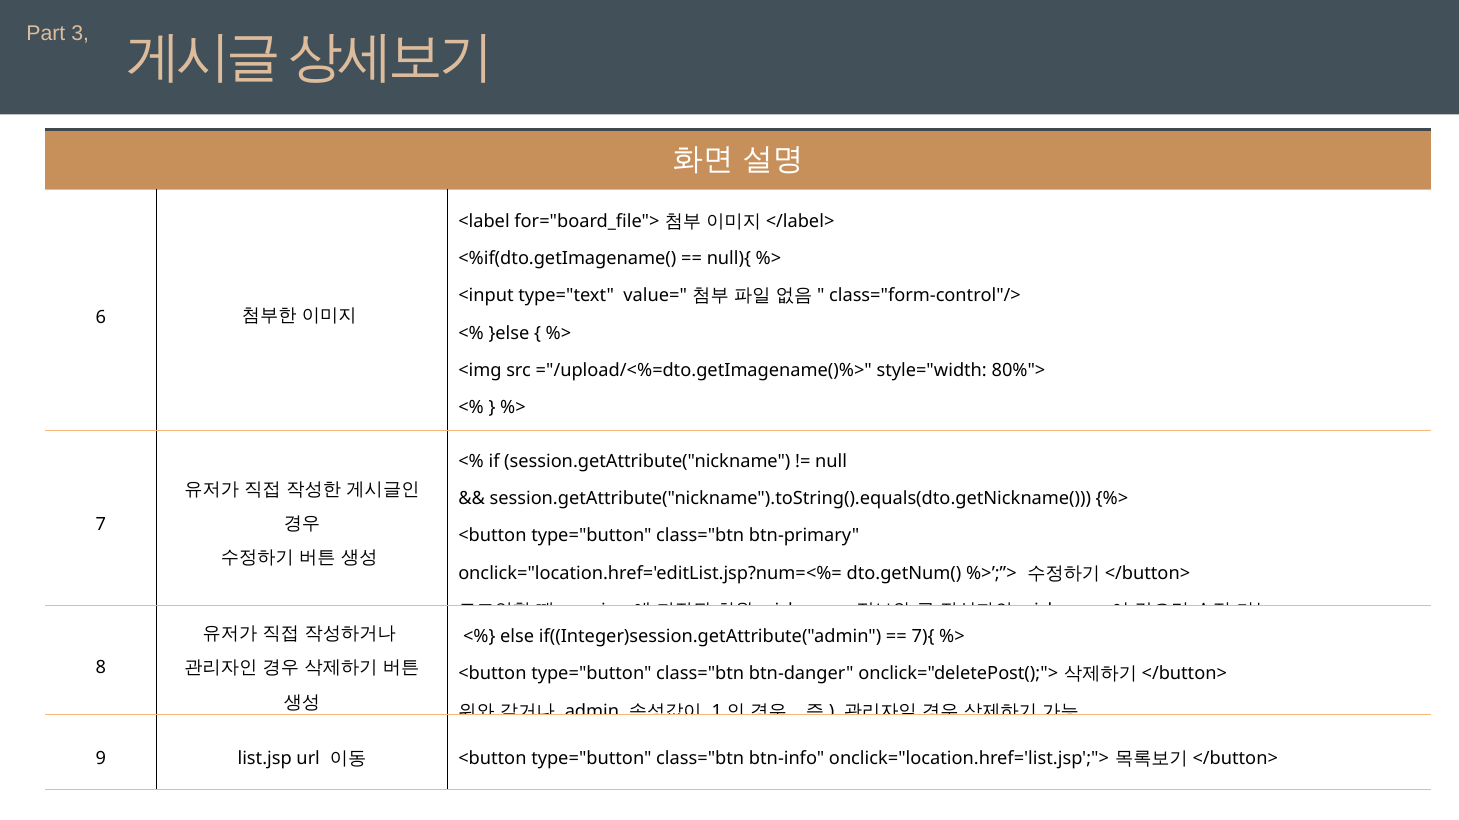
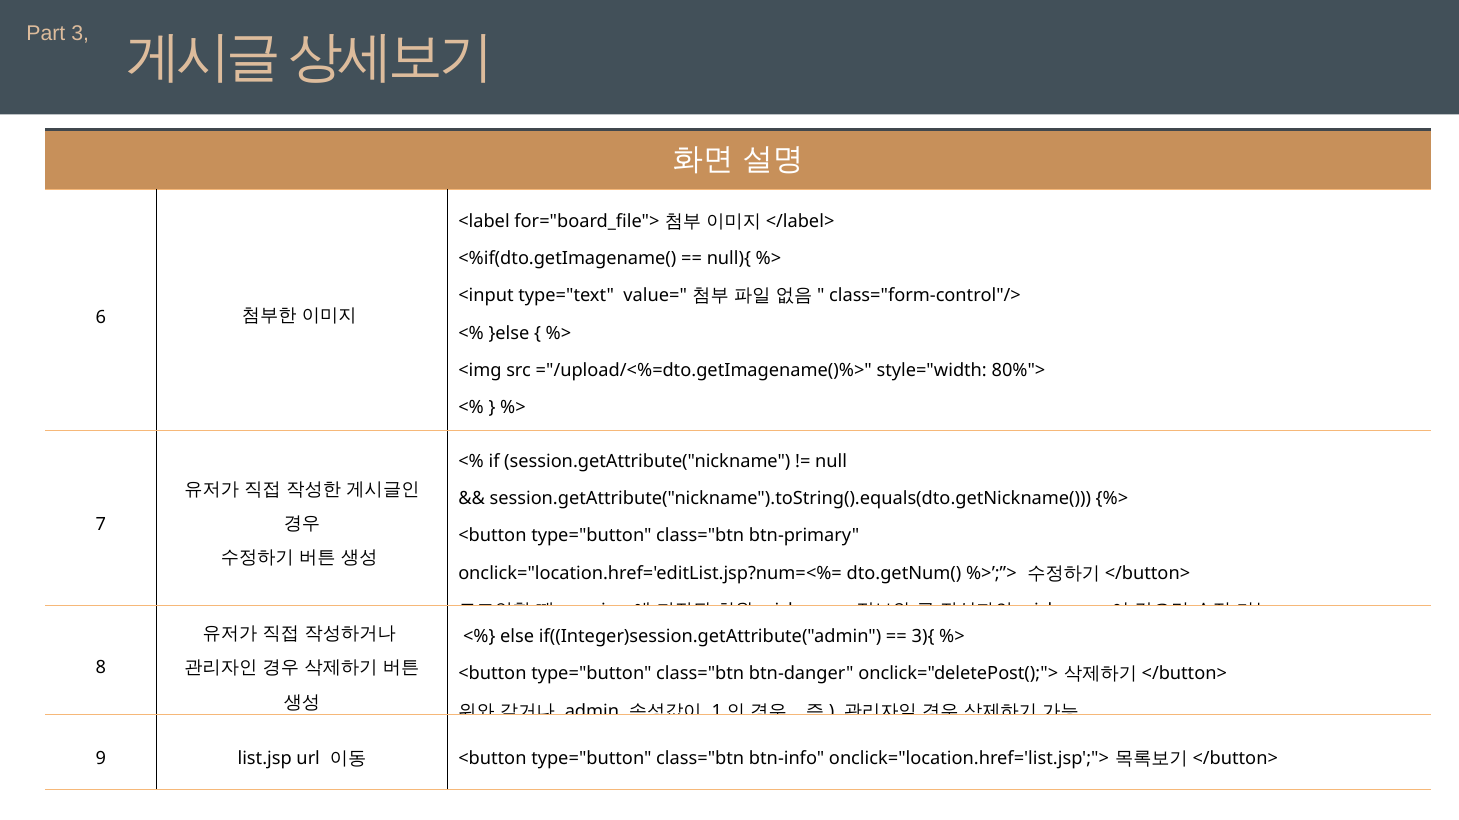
7){: 7){ -> 3){ (923, 637)
